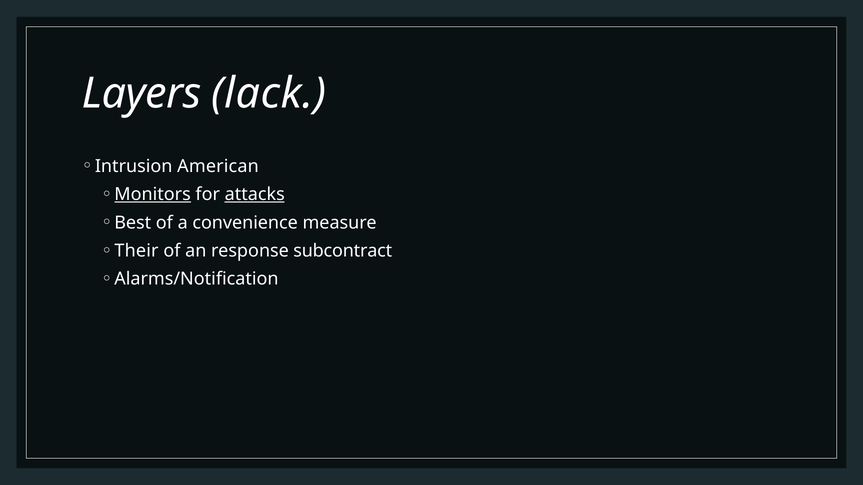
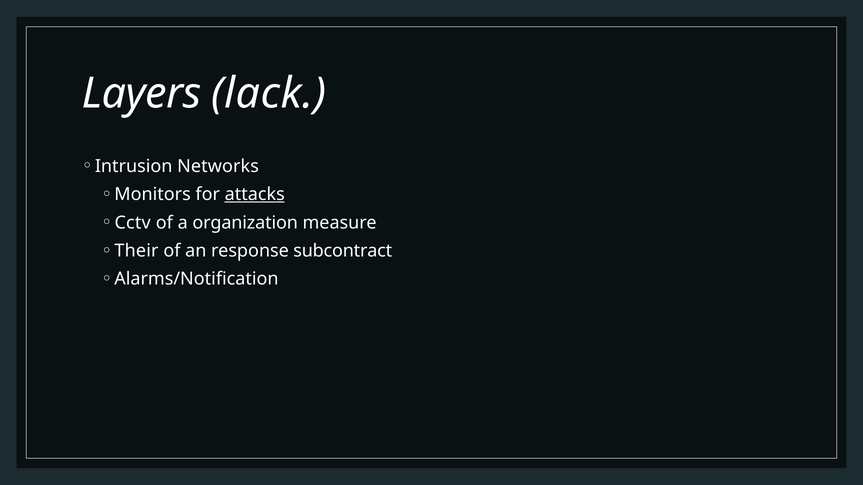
American: American -> Networks (218, 166)
Monitors underline: present -> none (153, 195)
Best: Best -> Cctv (133, 223)
convenience: convenience -> organization (245, 223)
